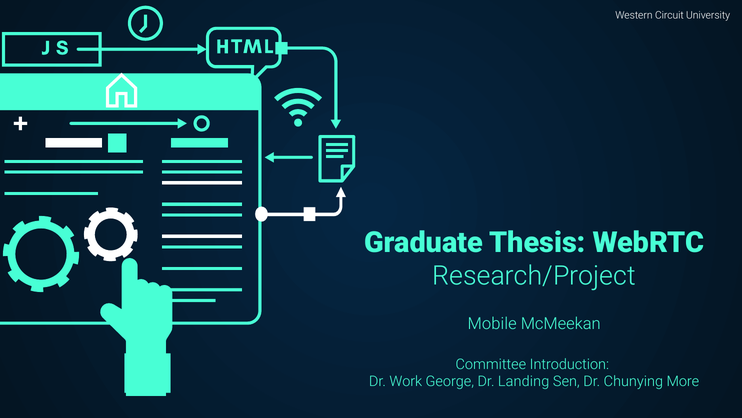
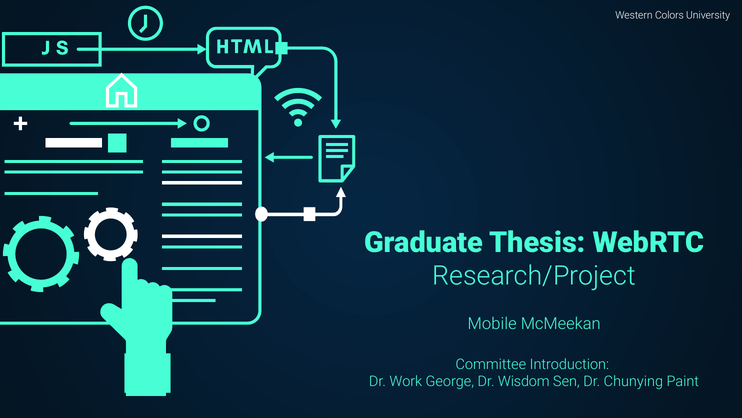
Circuit: Circuit -> Colors (669, 15)
Landing: Landing -> Wisdom (524, 381)
More: More -> Paint (683, 381)
